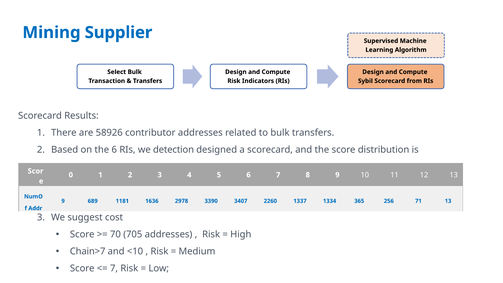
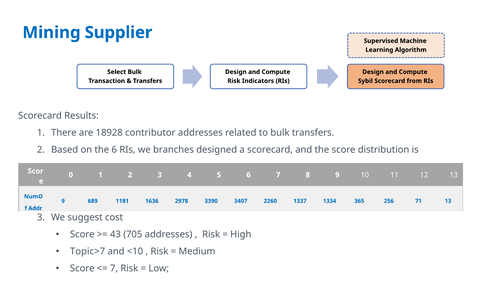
58926: 58926 -> 18928 (109, 133)
detection: detection -> branches (173, 150)
70: 70 -> 43 (115, 234)
Chain>7: Chain>7 -> Topic>7 (88, 251)
